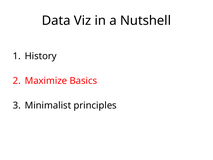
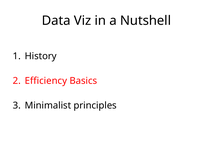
Maximize: Maximize -> Efficiency (46, 81)
